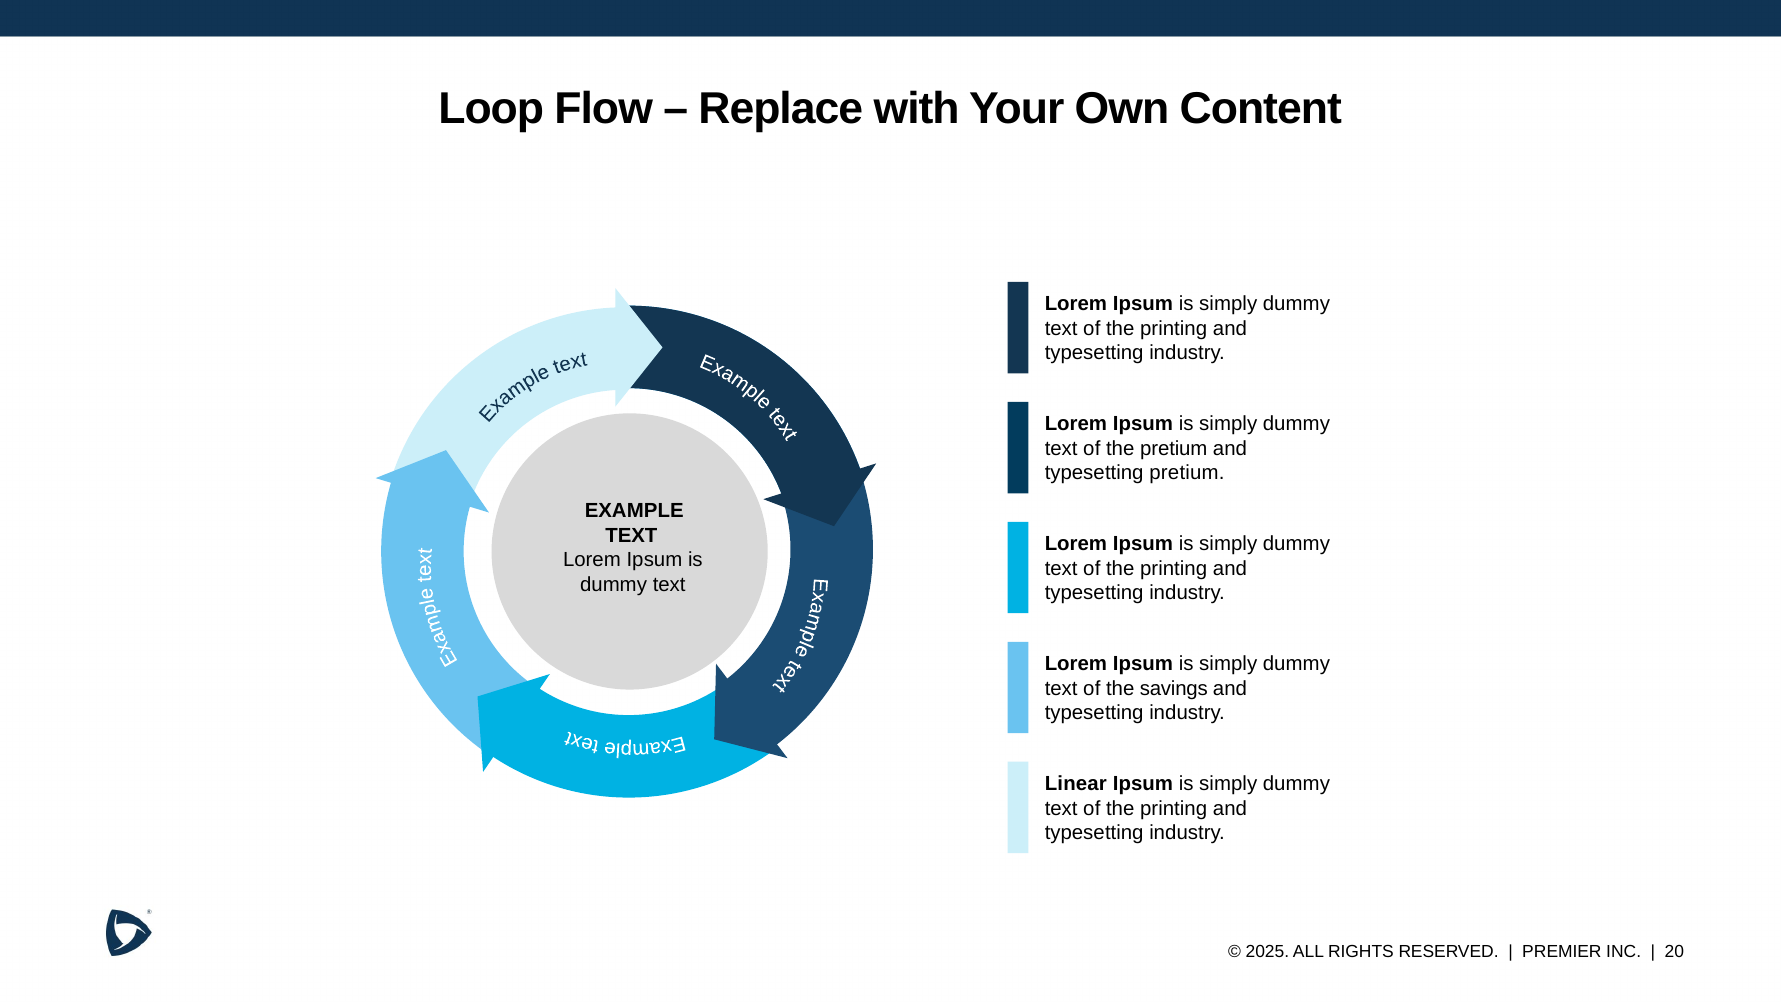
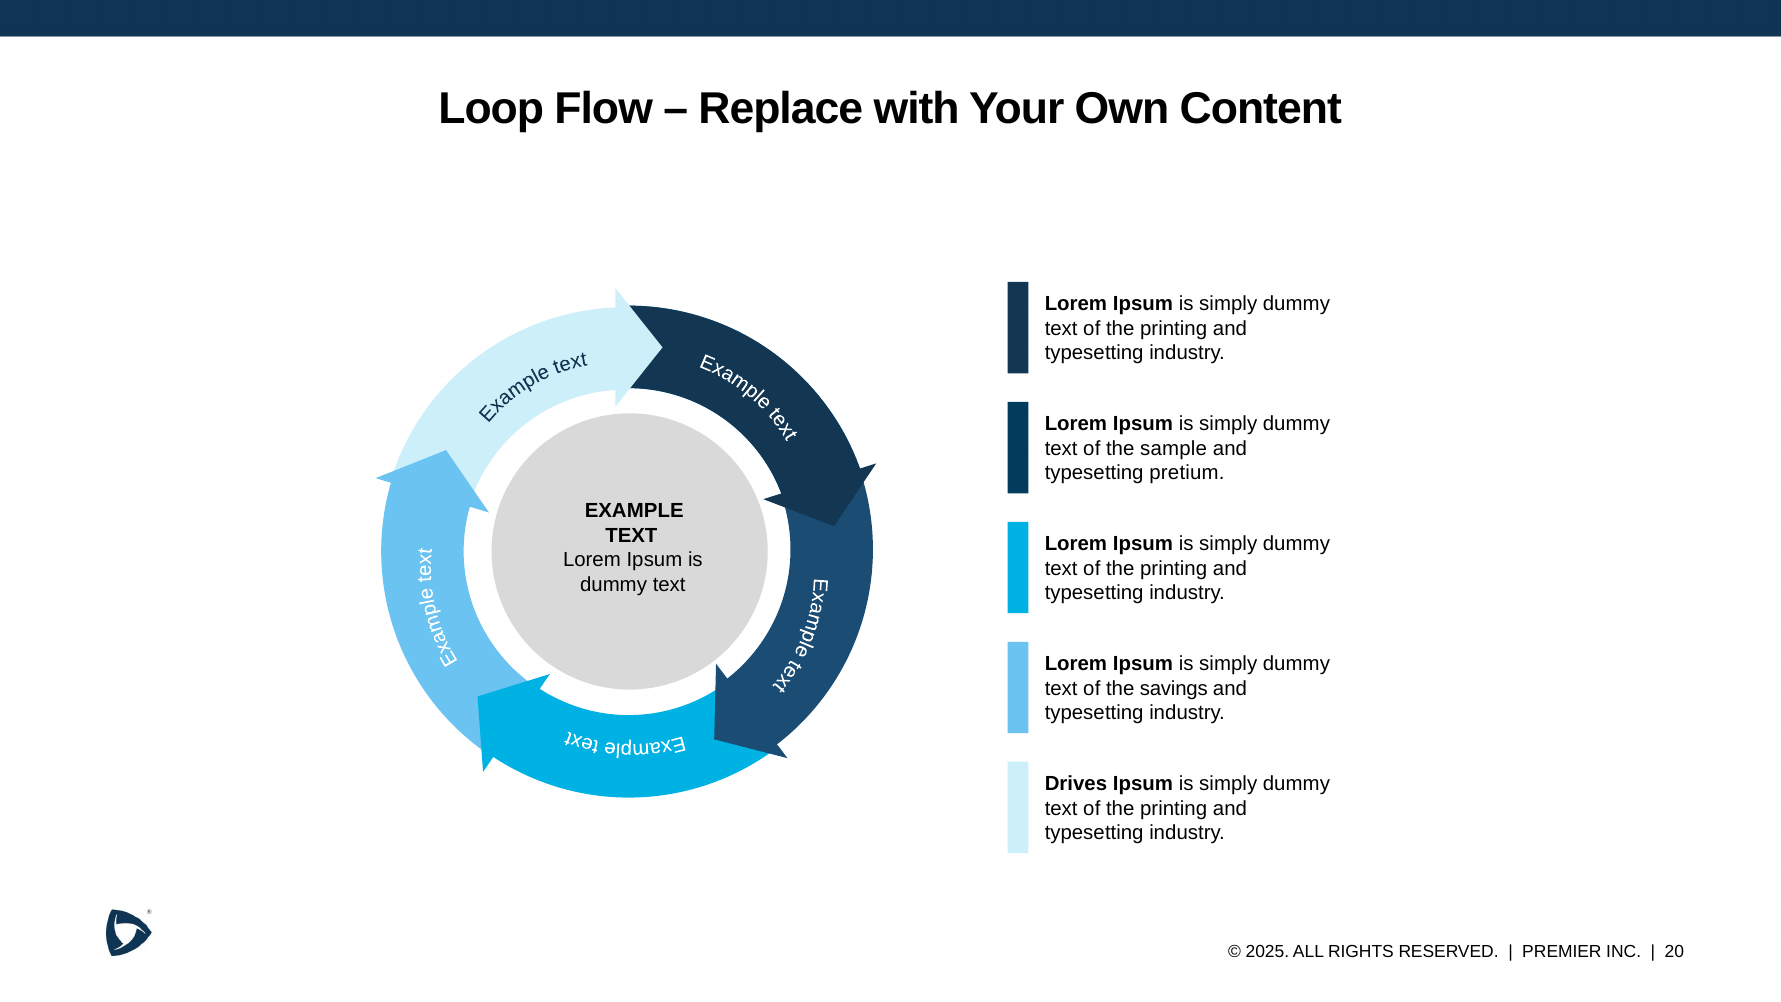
the pretium: pretium -> sample (1174, 448)
Linear: Linear -> Drives (1076, 784)
